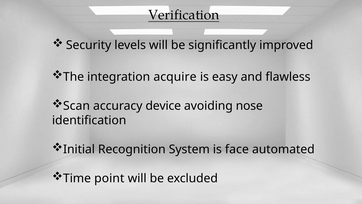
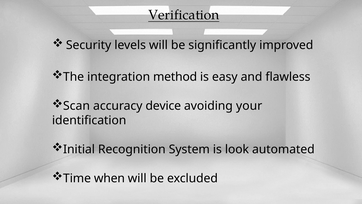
acquire: acquire -> method (175, 77)
nose: nose -> your (249, 106)
face: face -> look (237, 149)
point: point -> when (109, 178)
